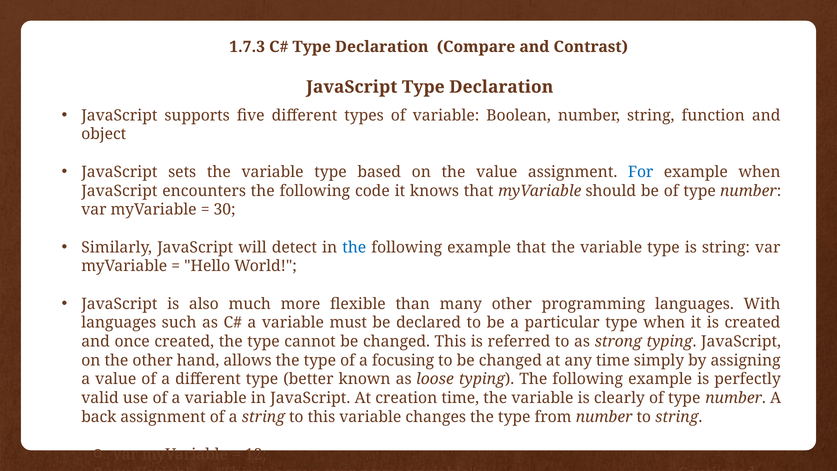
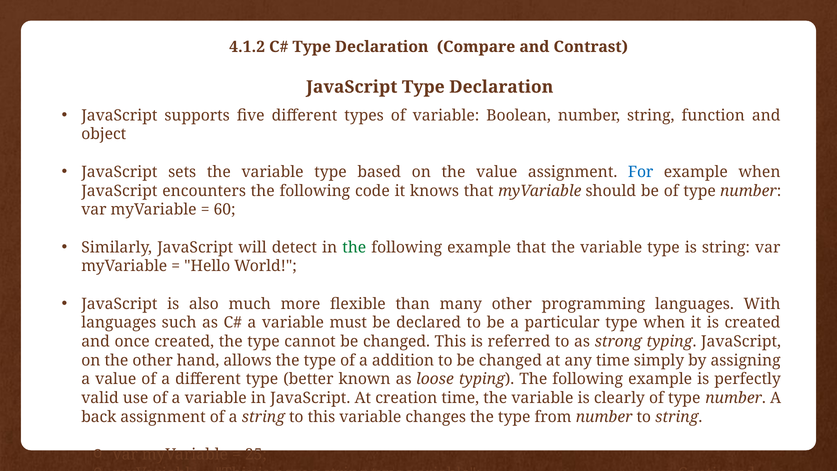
1.7.3: 1.7.3 -> 4.1.2 (247, 47)
30: 30 -> 60 (225, 210)
the colour: blue -> green (354, 247)
focusing: focusing -> addition (403, 360)
12: 12 -> 25 (256, 455)
